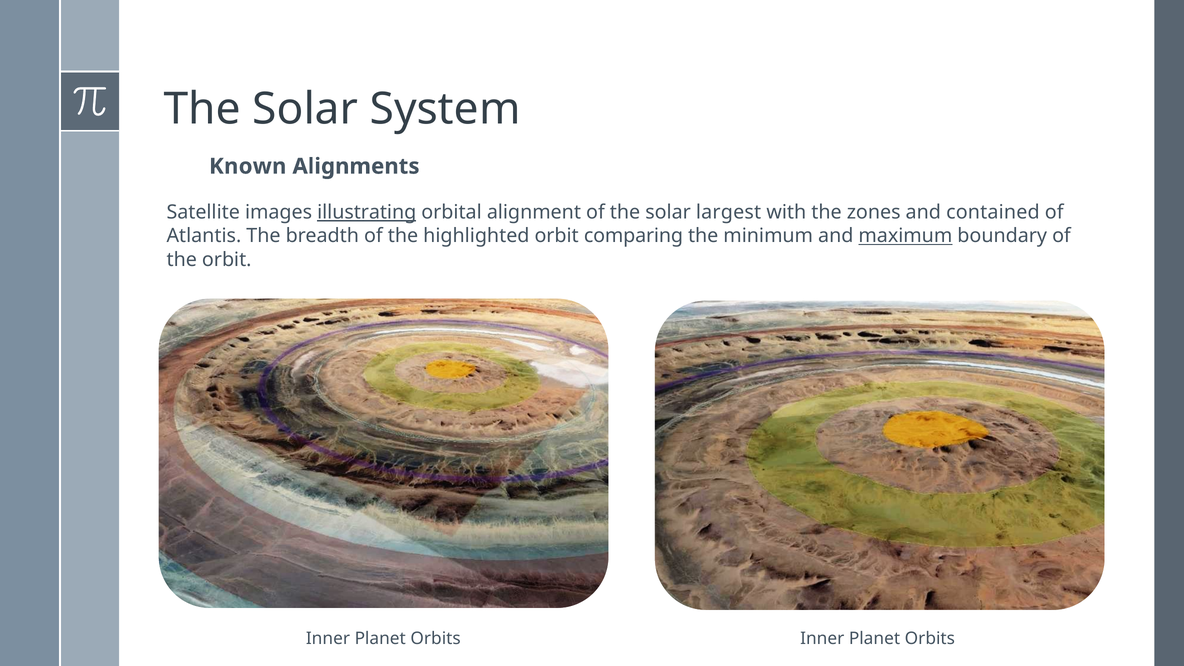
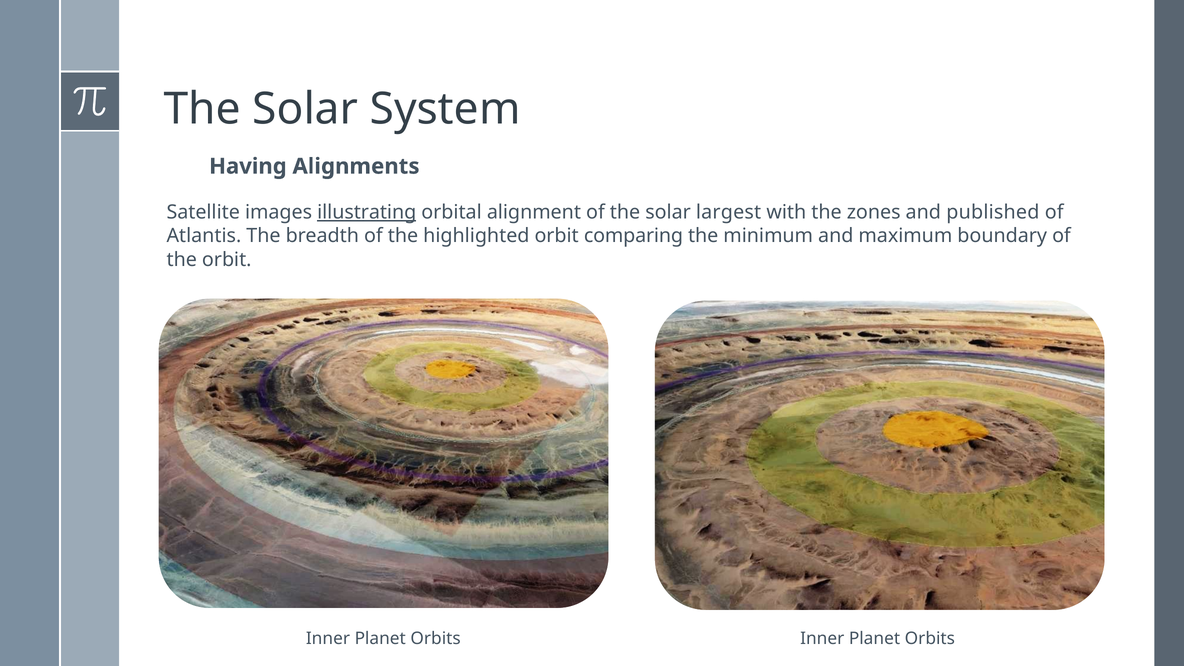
Known: Known -> Having (248, 166)
contained: contained -> published (993, 212)
maximum underline: present -> none (905, 236)
